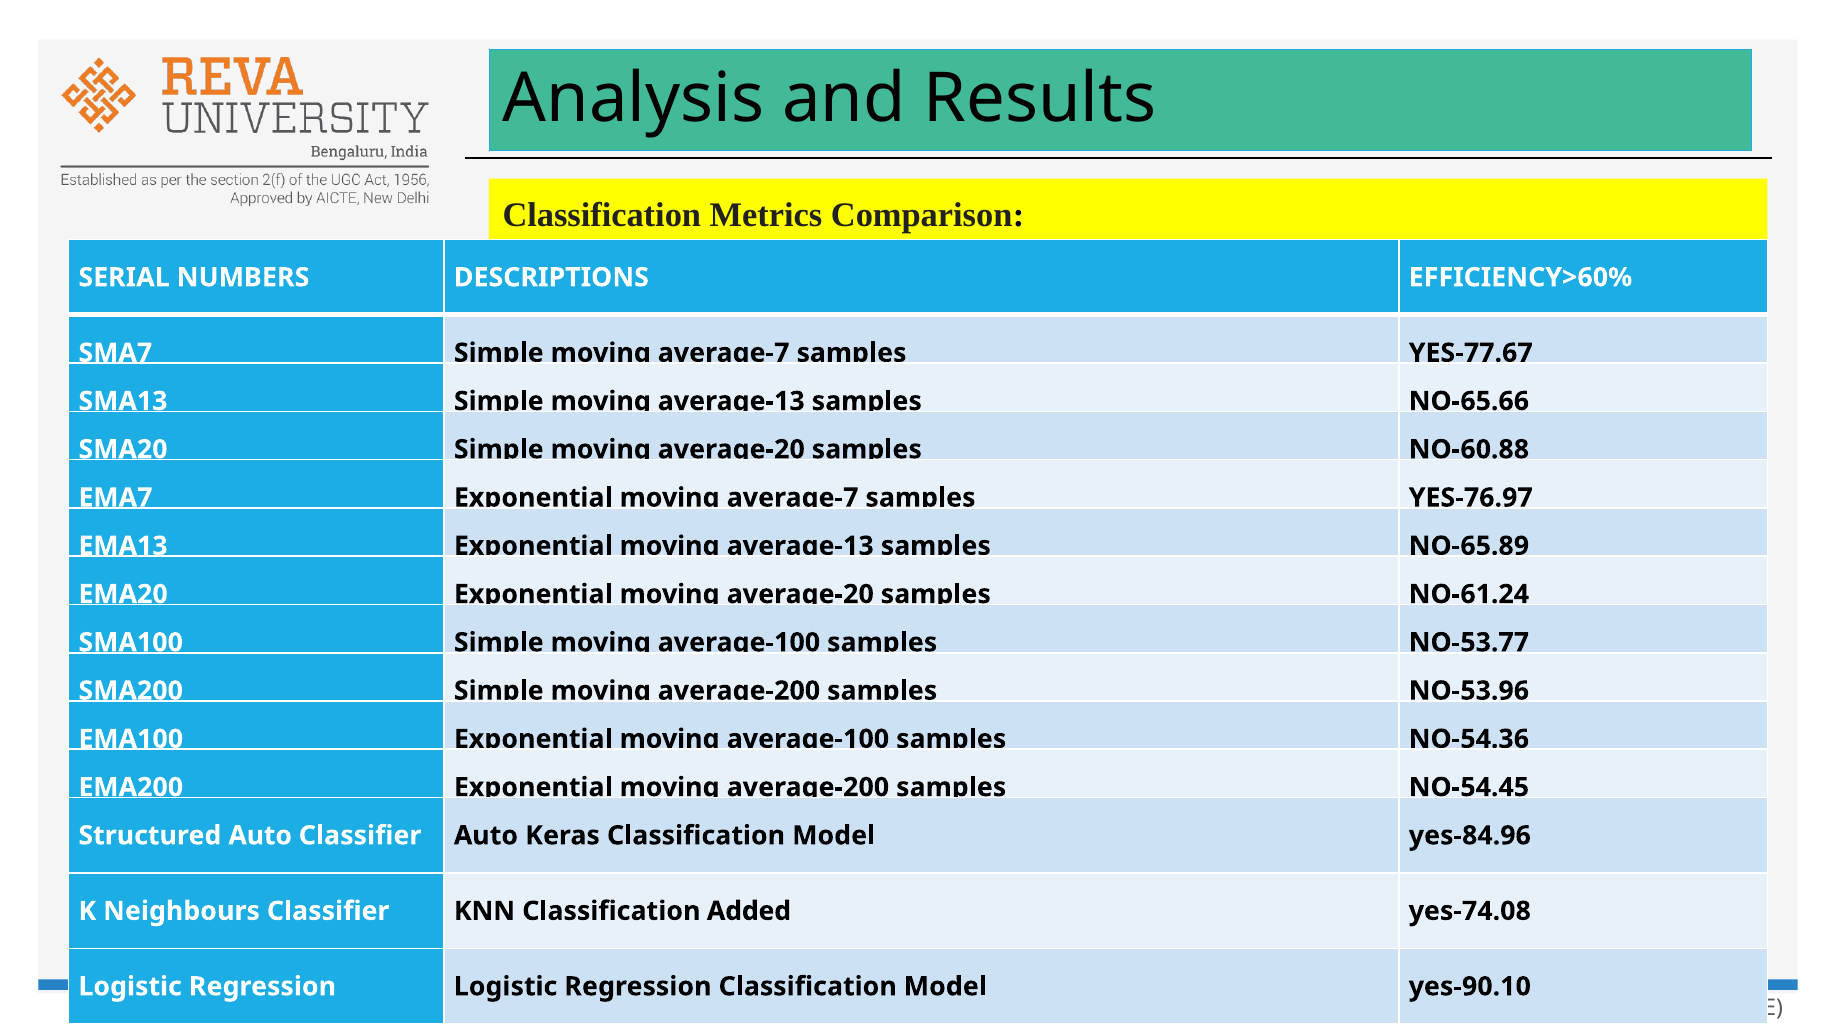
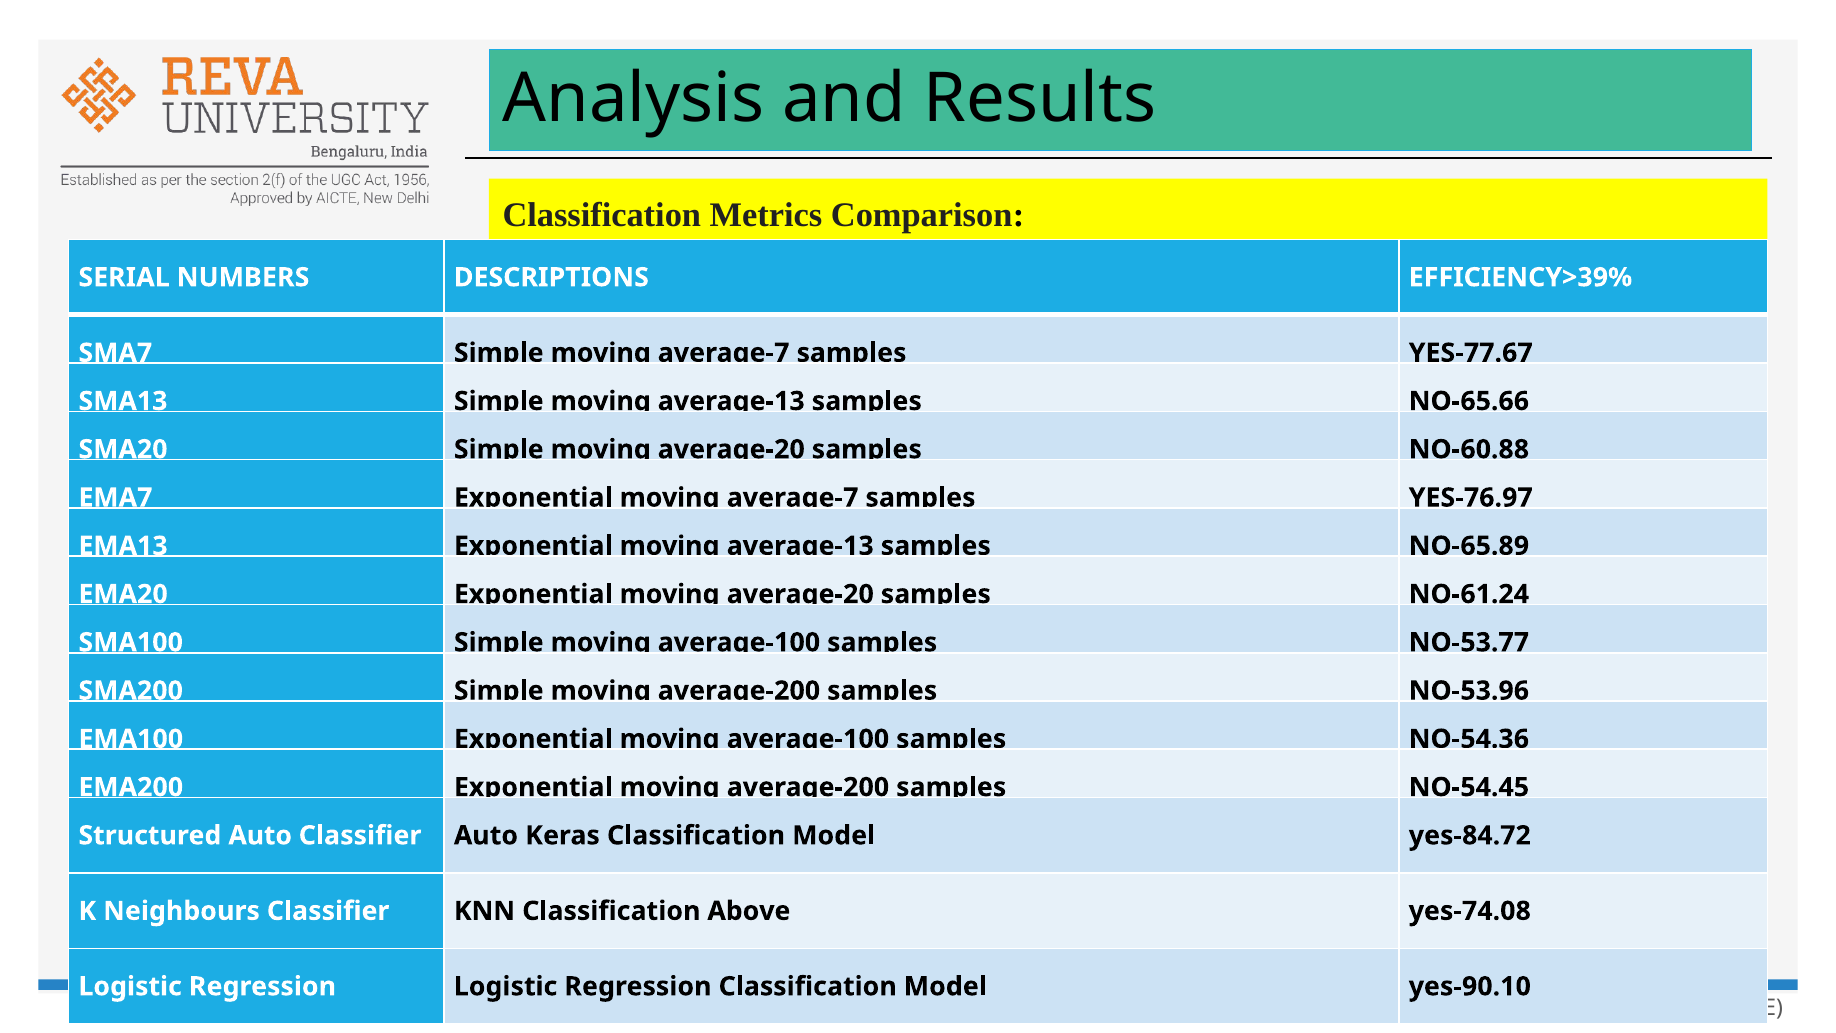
EFFICIENCY>60%: EFFICIENCY>60% -> EFFICIENCY>39% (1521, 277)
yes-84.96: yes-84.96 -> yes-84.72 (1470, 835)
Added: Added -> Above (749, 911)
